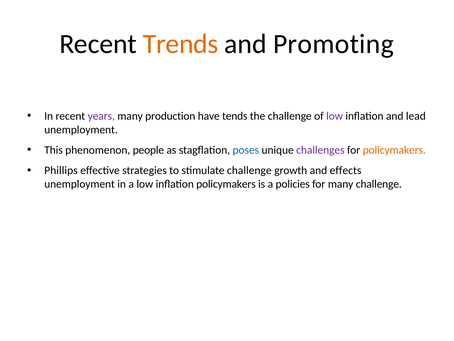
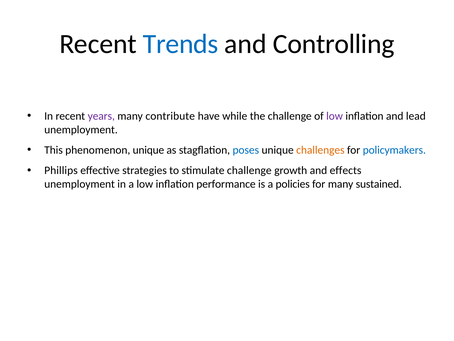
Trends colour: orange -> blue (181, 44)
Promoting: Promoting -> Controlling (334, 44)
production: production -> contribute (170, 116)
tends: tends -> while (235, 116)
phenomenon people: people -> unique (148, 150)
challenges colour: purple -> orange (320, 150)
policymakers colour: orange -> blue (394, 150)
inflation policymakers: policymakers -> performance (226, 184)
many challenge: challenge -> sustained (379, 184)
